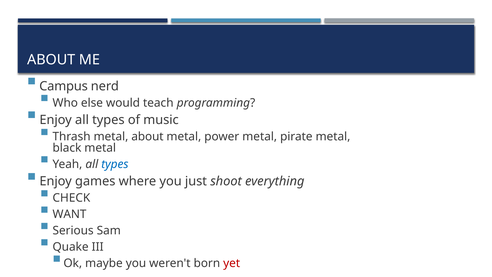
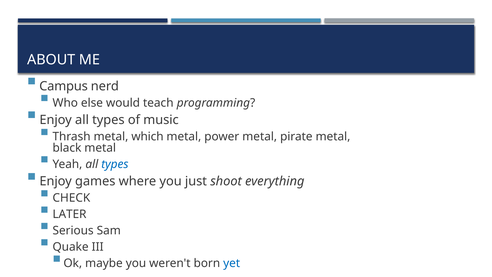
metal about: about -> which (147, 137)
WANT: WANT -> LATER (69, 214)
yet colour: red -> blue (232, 263)
